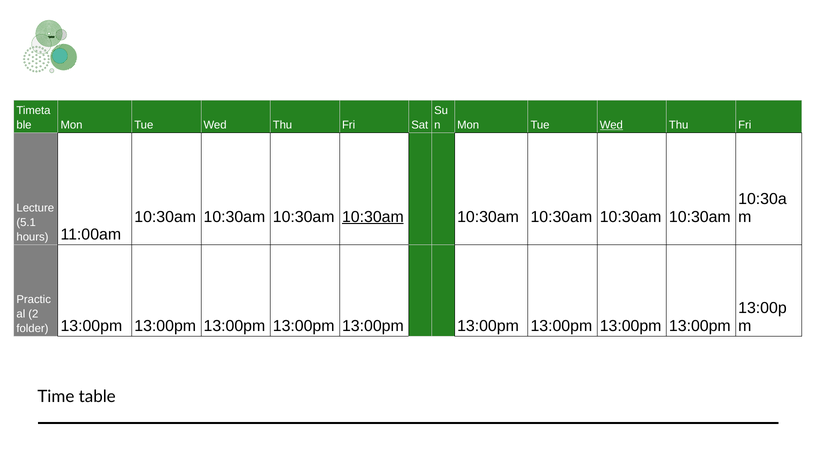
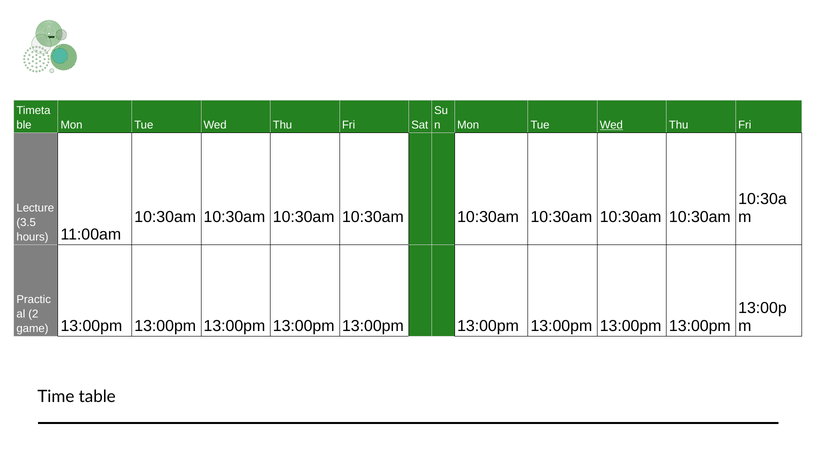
10:30am underline: present -> none (373, 217)
5.1: 5.1 -> 3.5 (26, 223)
folder: folder -> game (32, 328)
